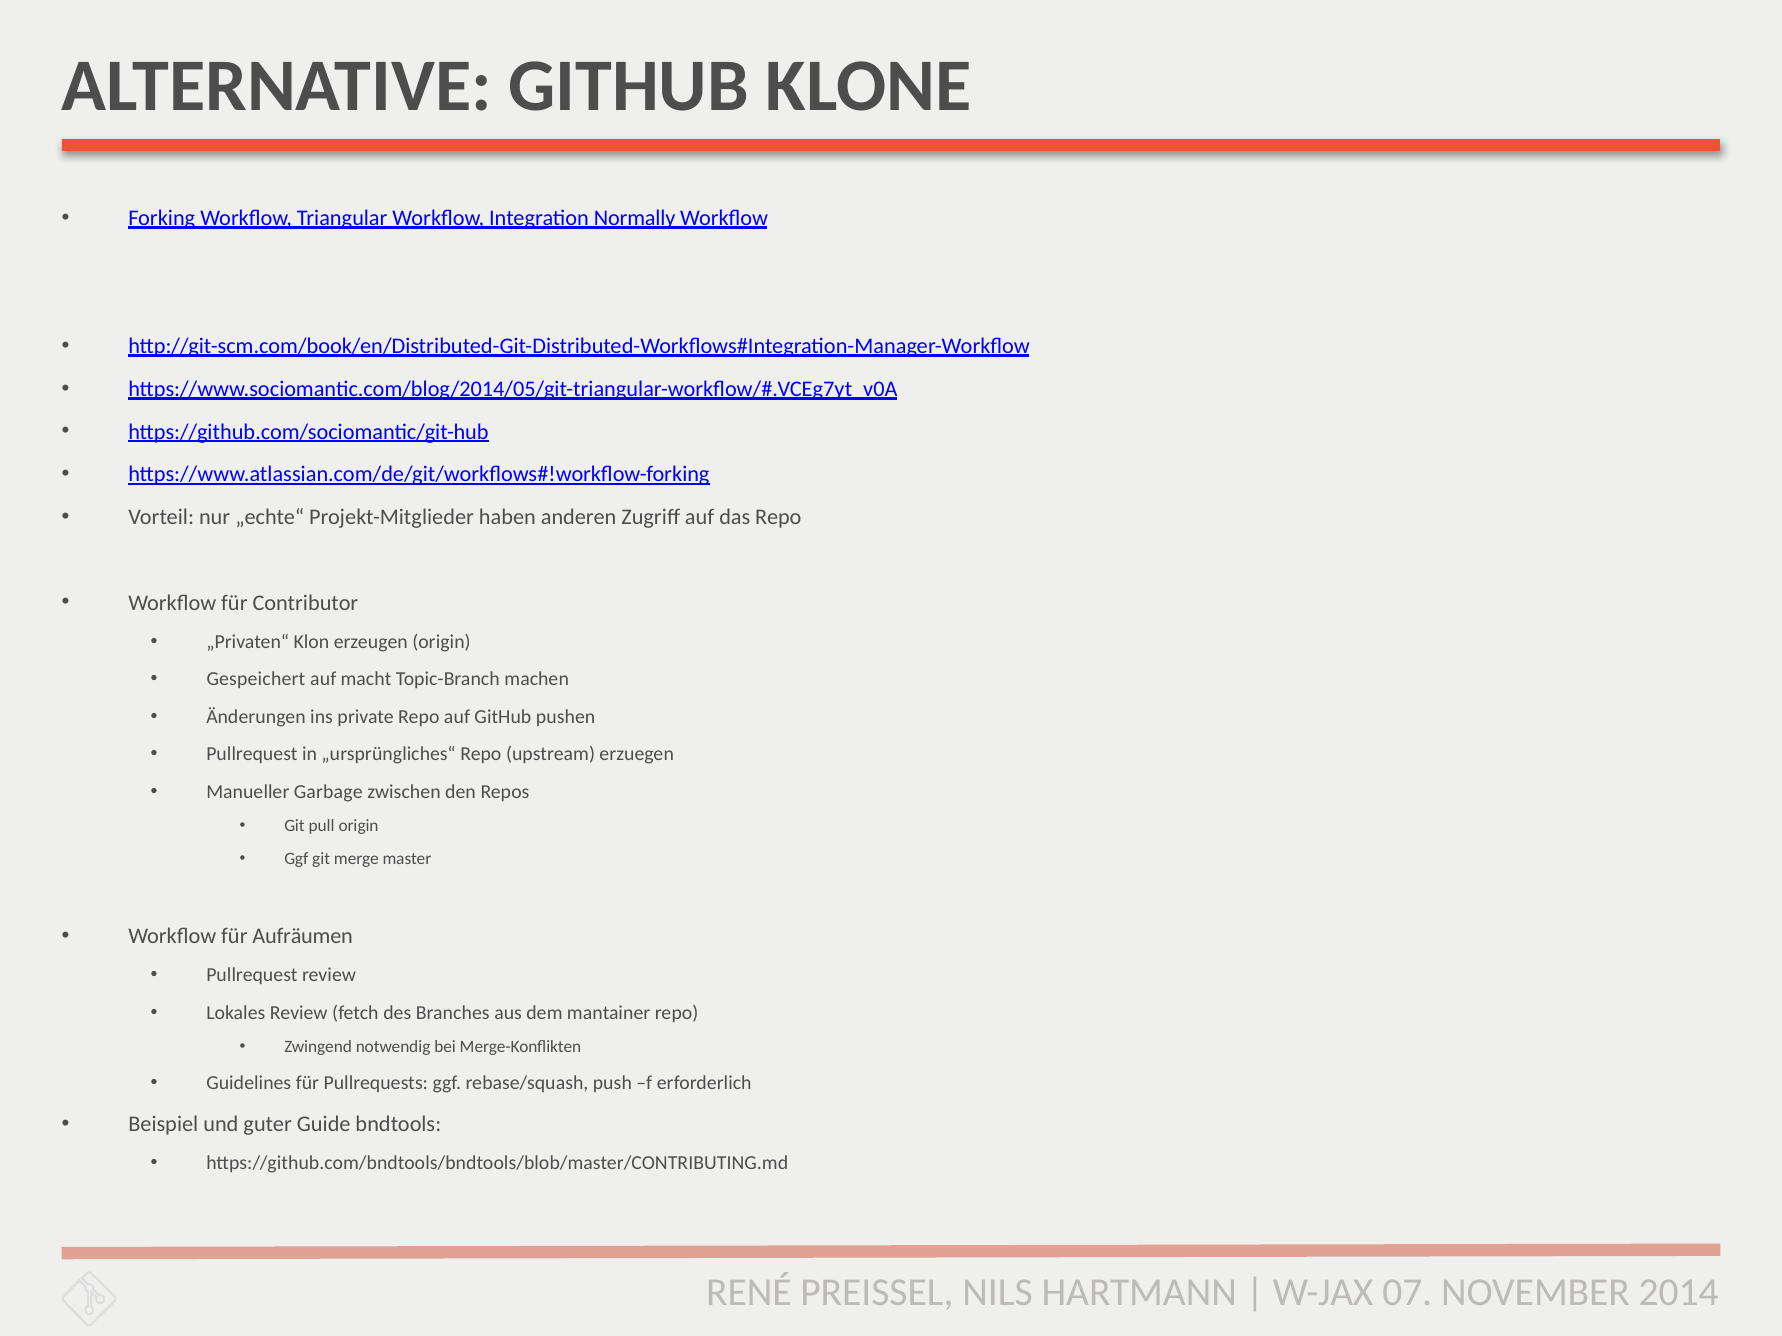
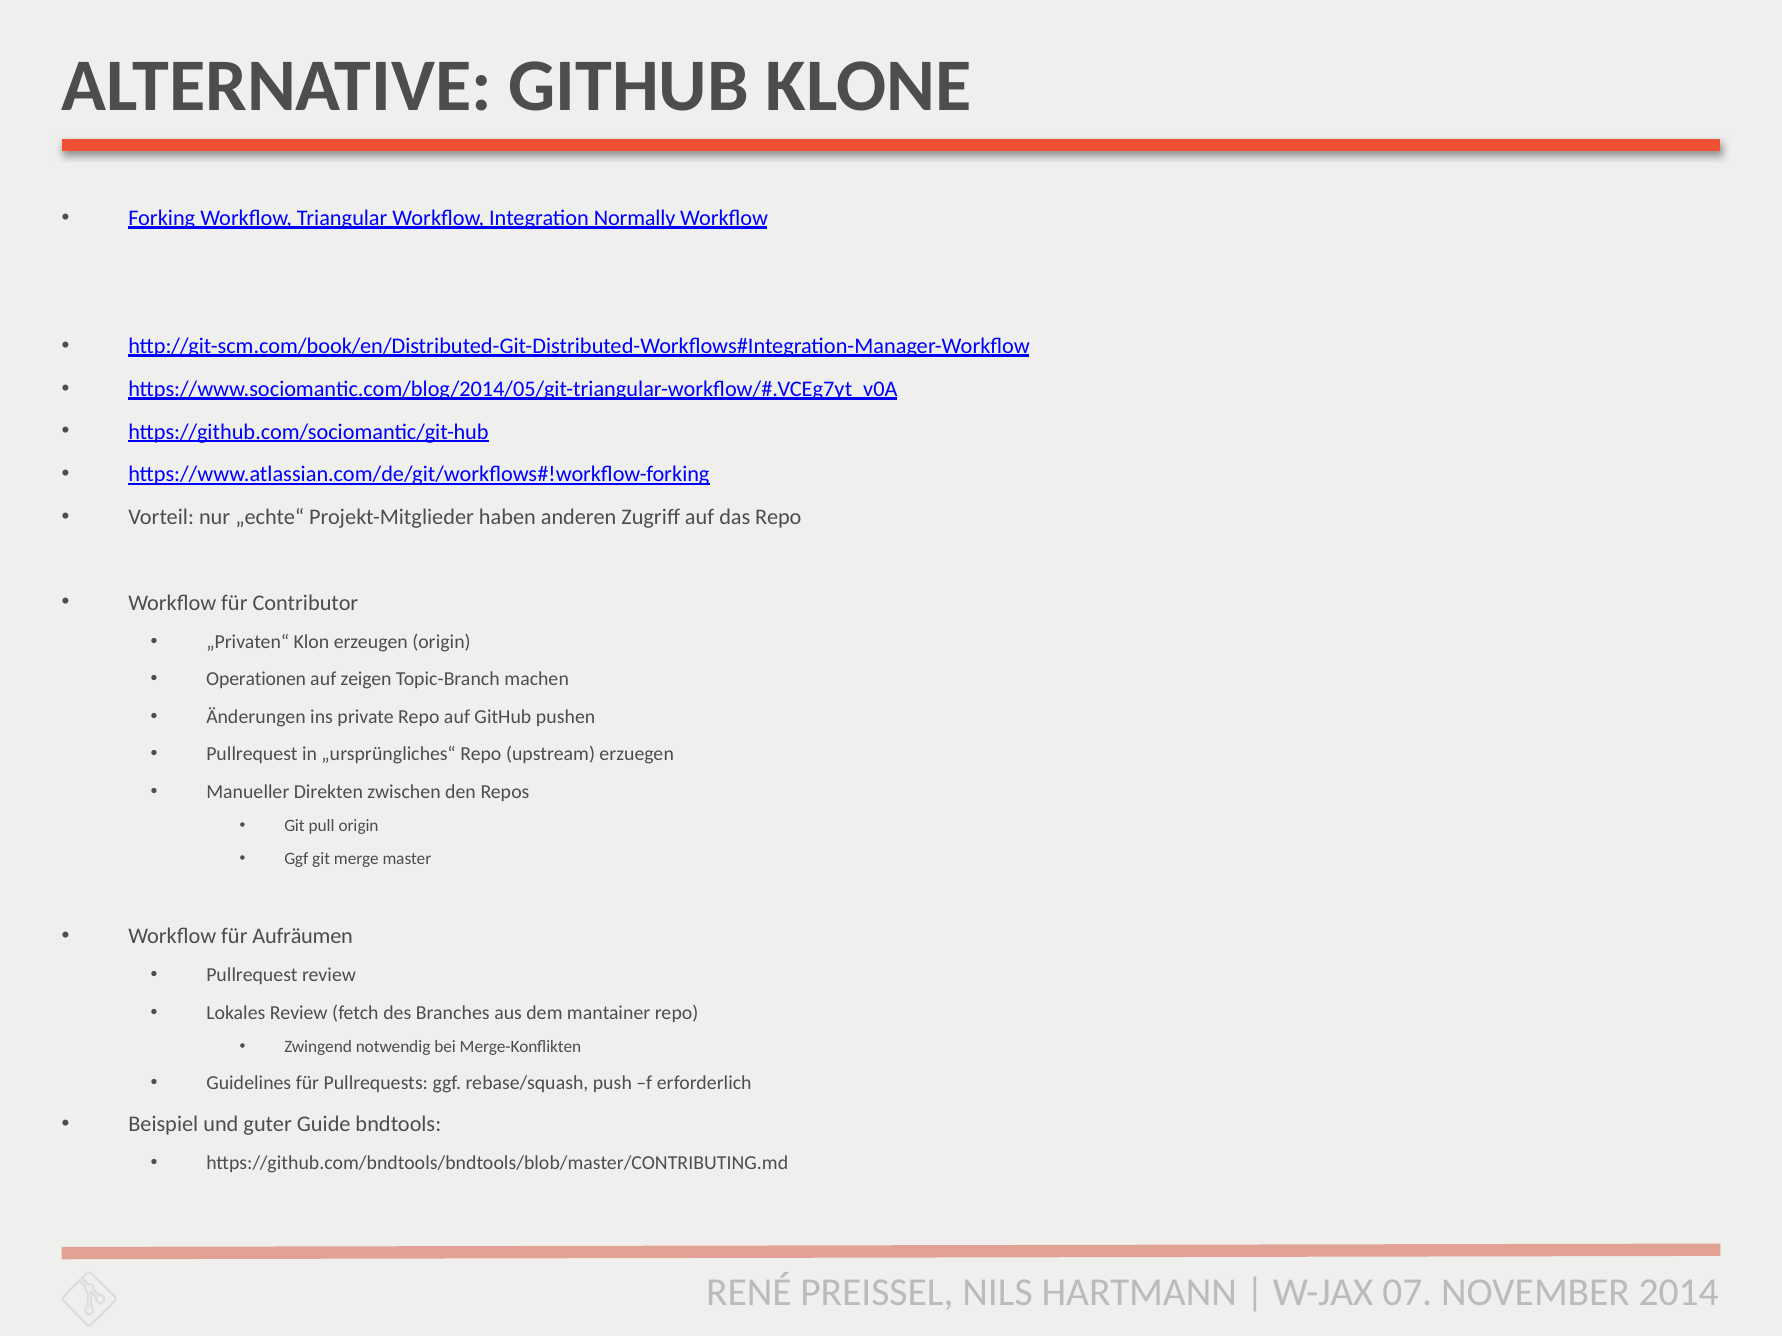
Gespeichert: Gespeichert -> Operationen (256, 679)
macht: macht -> zeigen (366, 679)
Garbage: Garbage -> Direkten (328, 792)
